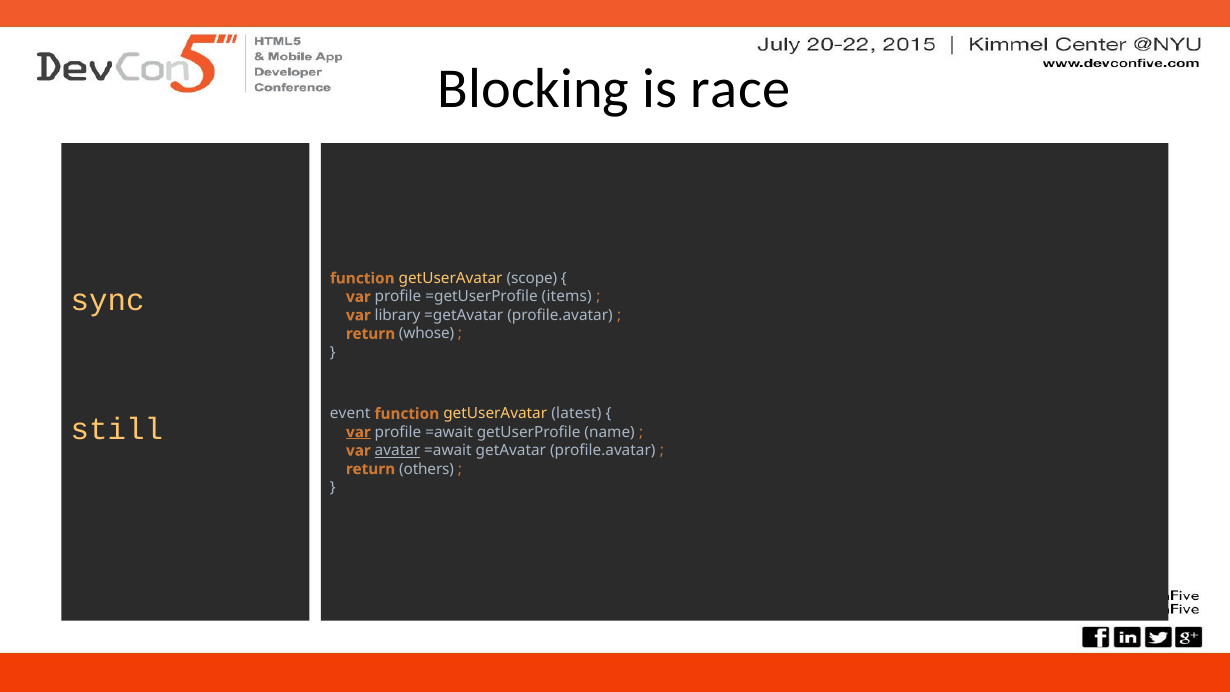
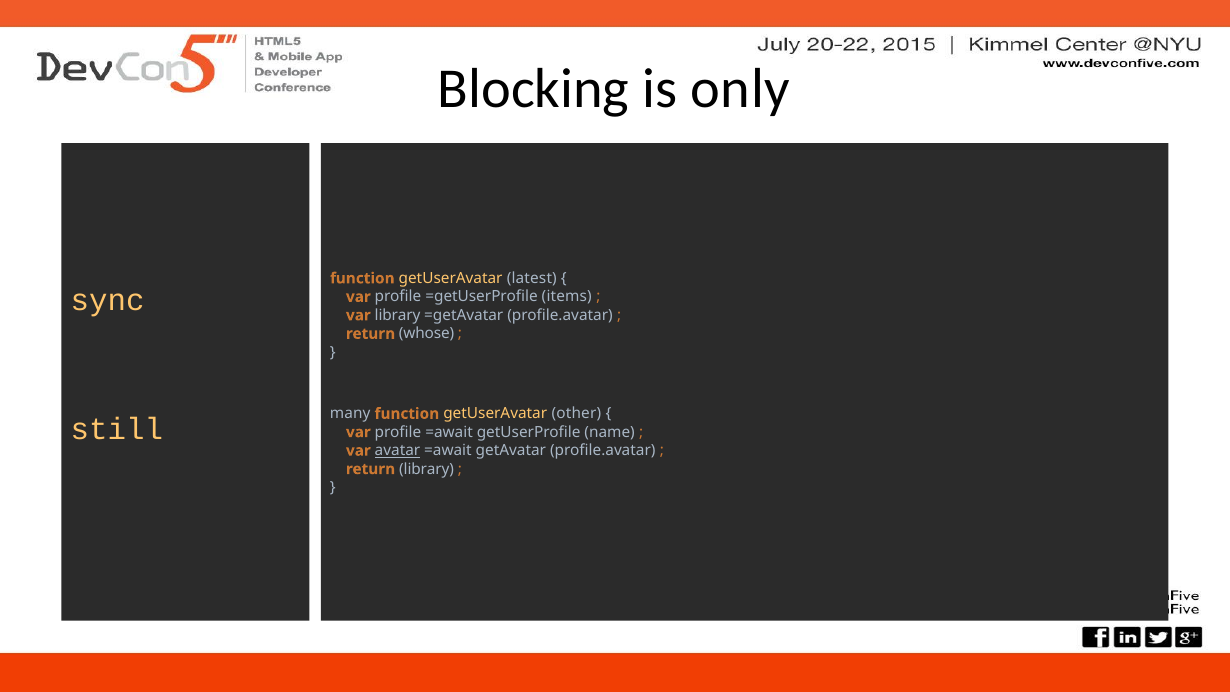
race: race -> only (740, 89)
scope: scope -> latest (532, 278)
event: event -> many (350, 414)
latest: latest -> other (576, 414)
var underline: present -> none (358, 432)
return others: others -> library (427, 469)
